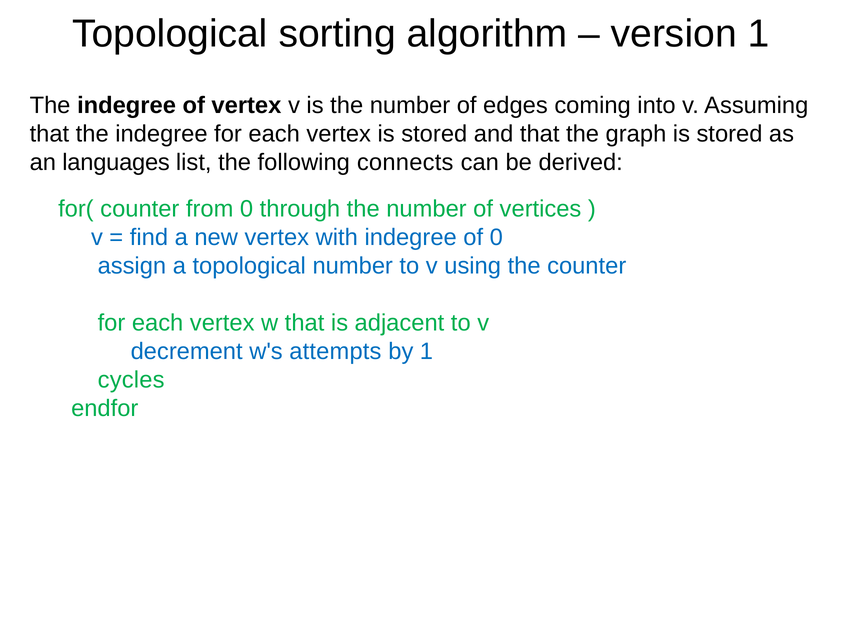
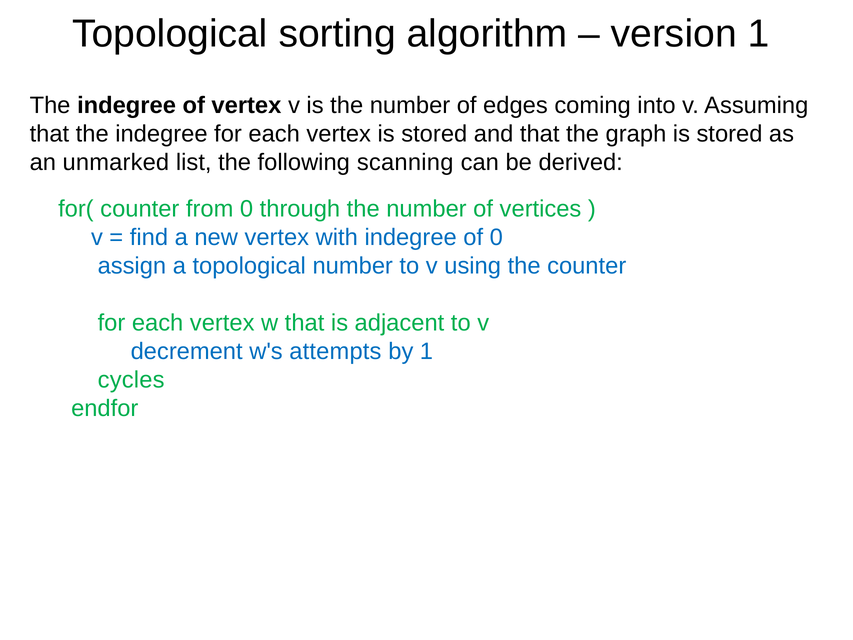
languages: languages -> unmarked (116, 162)
connects: connects -> scanning (405, 162)
